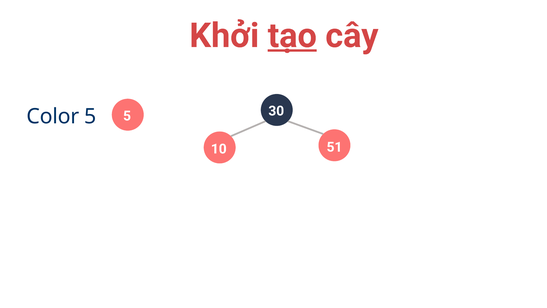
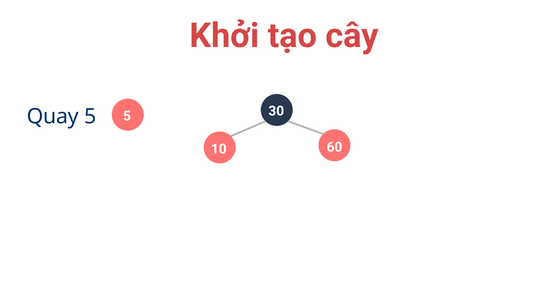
tạo underline: present -> none (292, 36)
Color: Color -> Quay (53, 116)
51: 51 -> 60 (334, 147)
